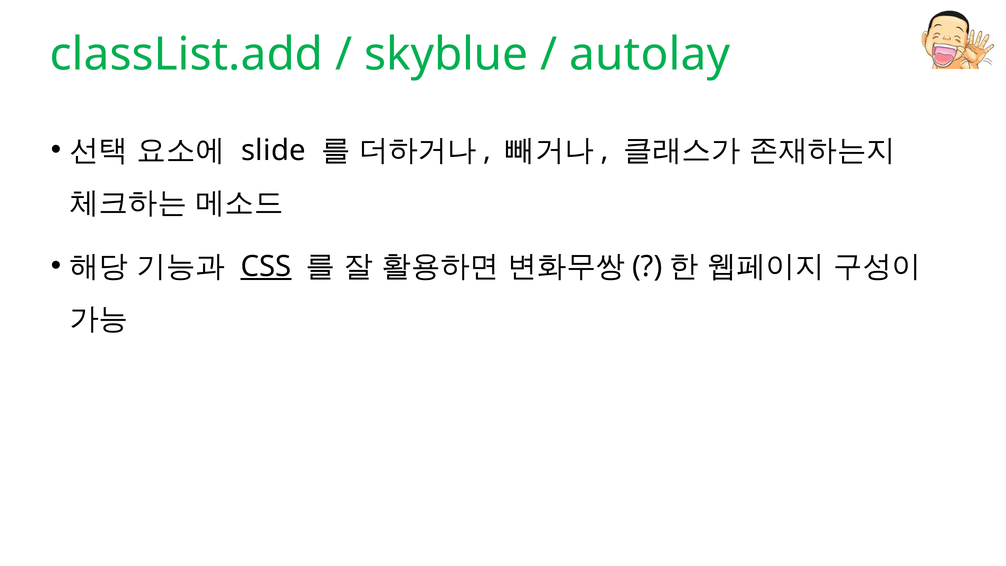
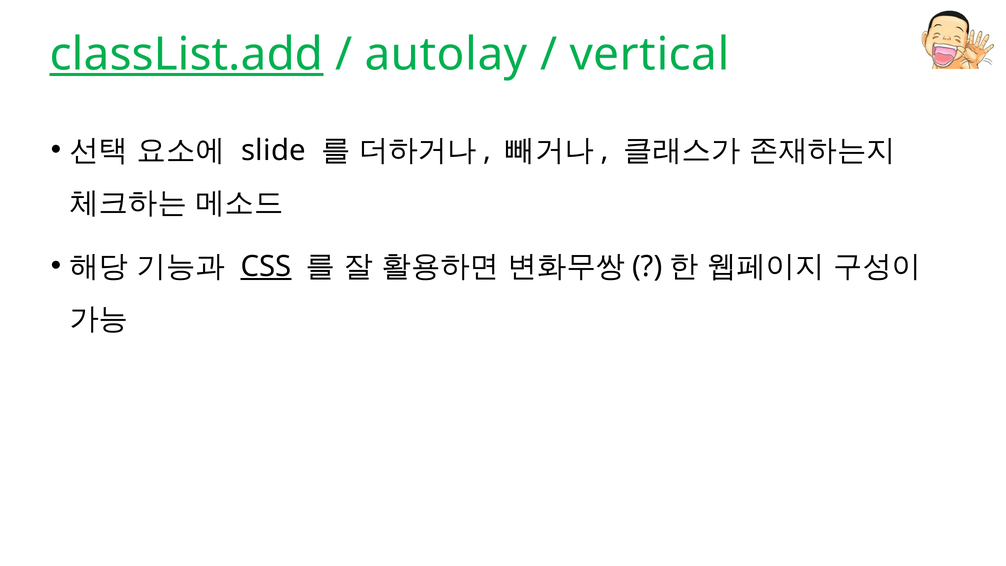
classList.add underline: none -> present (187, 55)
skyblue: skyblue -> autolay (446, 55)
autolay: autolay -> vertical (650, 55)
